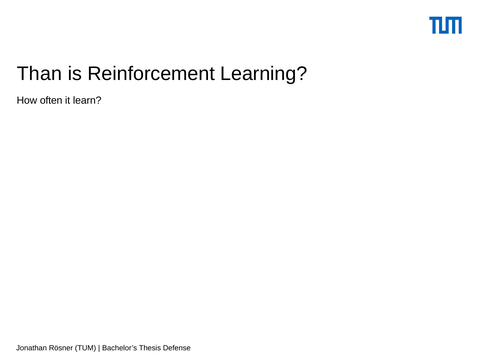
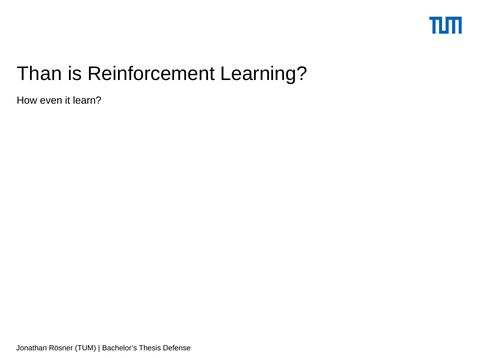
often: often -> even (51, 101)
